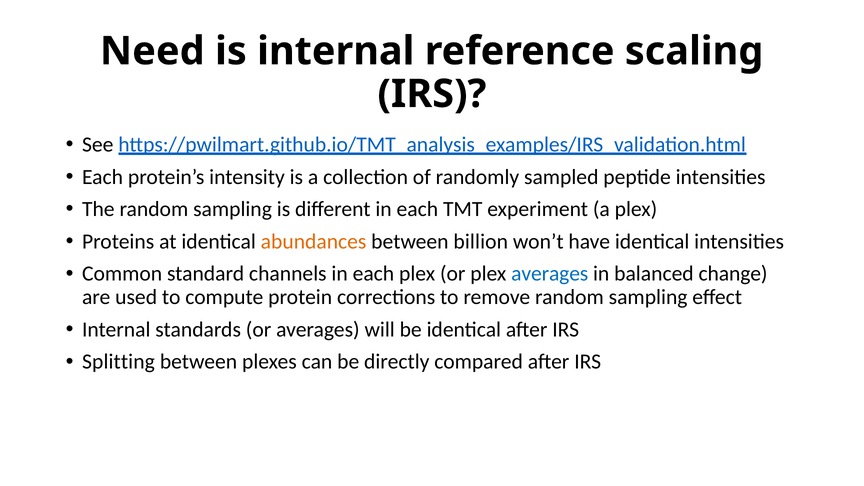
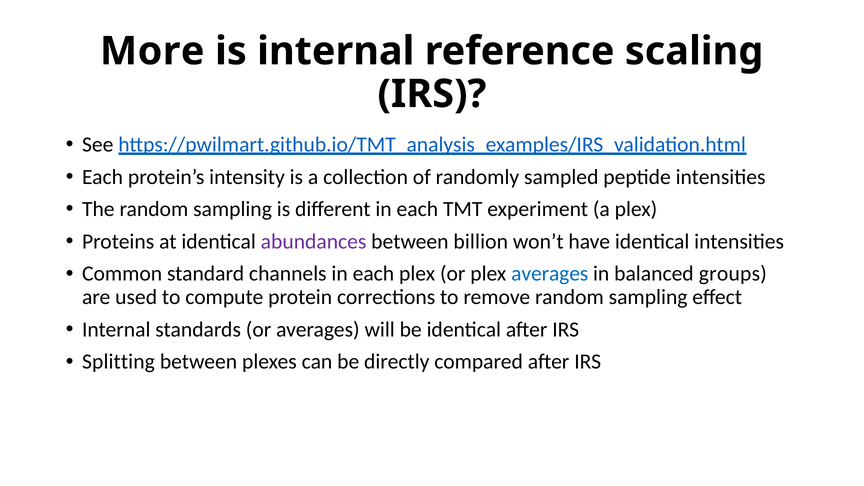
Need: Need -> More (152, 51)
abundances colour: orange -> purple (314, 242)
change: change -> groups (733, 274)
